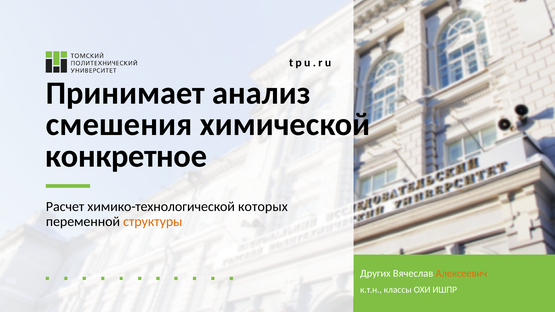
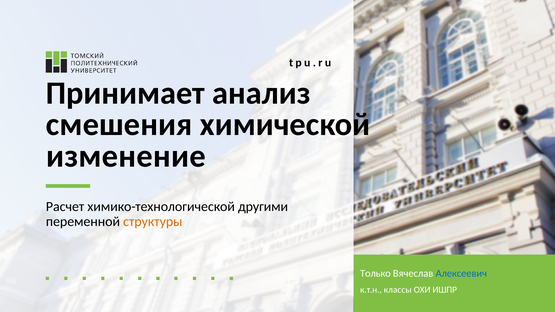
конкретное: конкретное -> изменение (126, 156)
которых: которых -> другими (263, 207)
Других: Других -> Только (375, 274)
Алексеевич colour: orange -> blue (461, 274)
